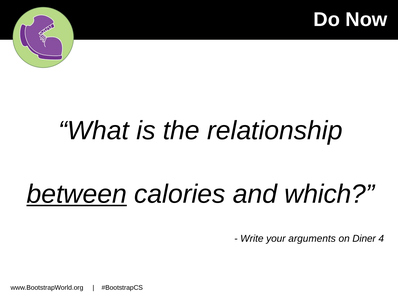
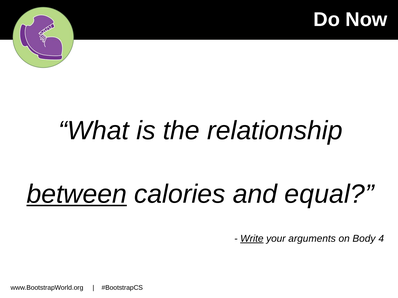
which: which -> equal (329, 194)
Write underline: none -> present (252, 239)
Diner: Diner -> Body (364, 239)
